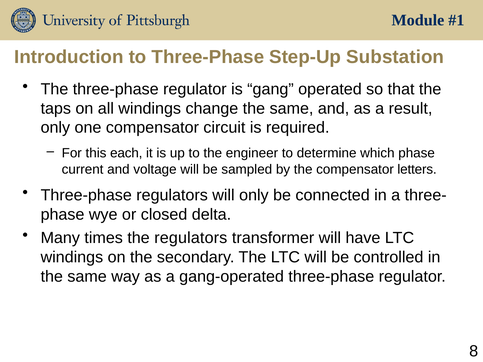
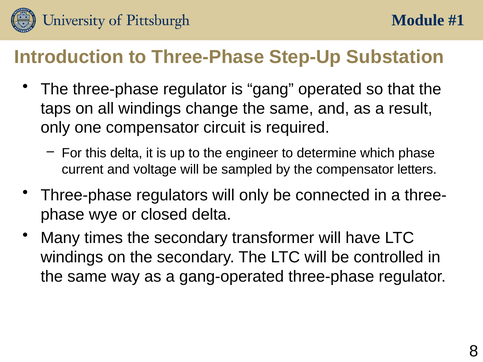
this each: each -> delta (126, 153)
times the regulators: regulators -> secondary (191, 238)
